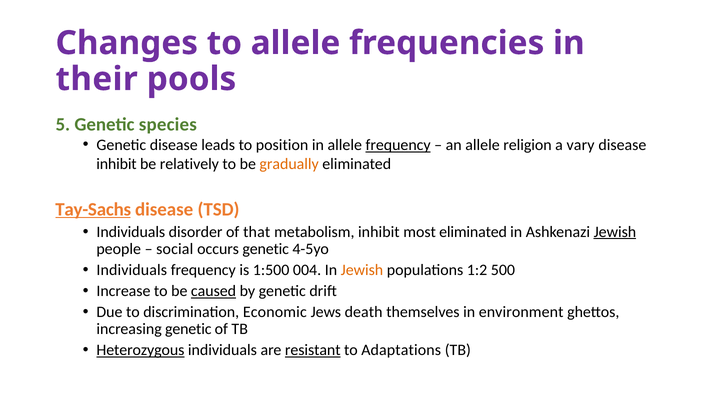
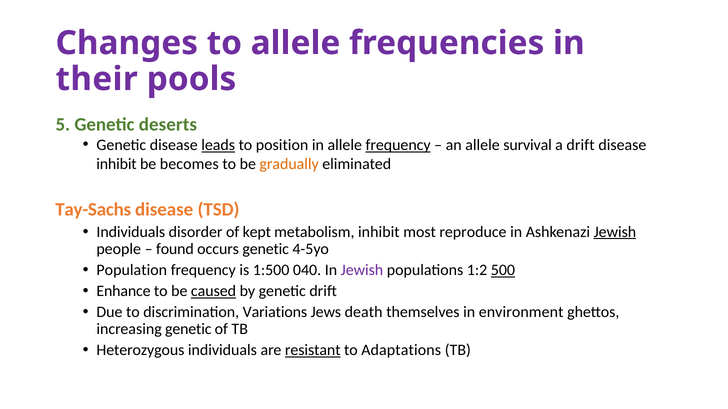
species: species -> deserts (168, 124)
leads underline: none -> present (218, 145)
religion: religion -> survival (528, 145)
a vary: vary -> drift (581, 145)
relatively: relatively -> becomes (189, 164)
Tay-Sachs underline: present -> none (93, 210)
that: that -> kept (257, 232)
most eliminated: eliminated -> reproduce (473, 232)
social: social -> found (175, 249)
Individuals: Individuals -> Population (132, 270)
004: 004 -> 040 (307, 270)
Jewish colour: orange -> purple (362, 270)
500 underline: none -> present (503, 270)
Increase: Increase -> Enhance (123, 291)
Economic: Economic -> Variations (275, 312)
Heterozygous underline: present -> none (140, 350)
